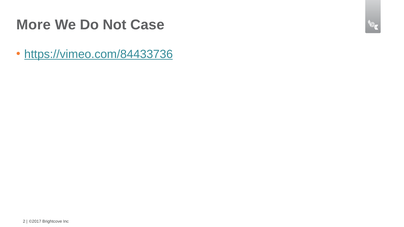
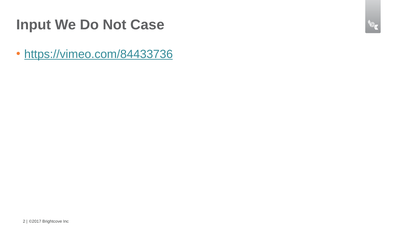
More: More -> Input (34, 25)
